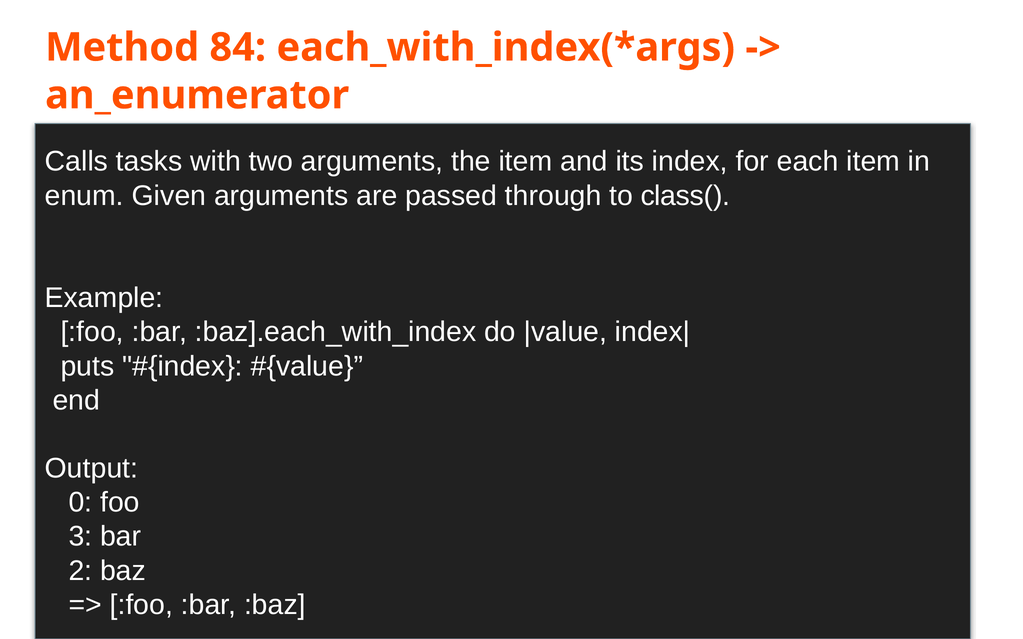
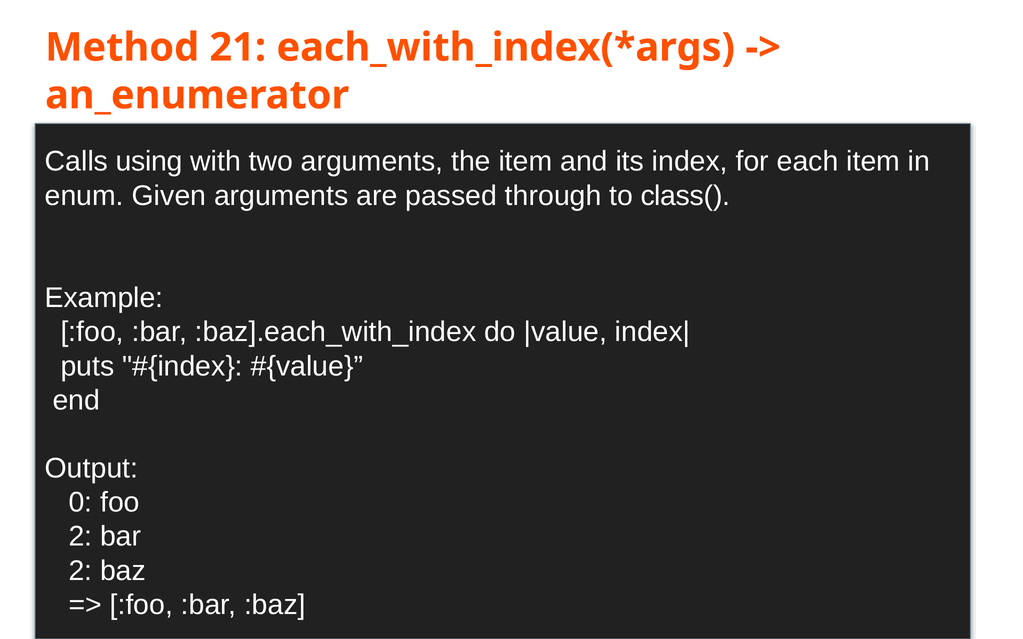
84: 84 -> 21 (238, 48)
tasks: tasks -> using (149, 162)
3: 3 -> 2 (80, 537)
